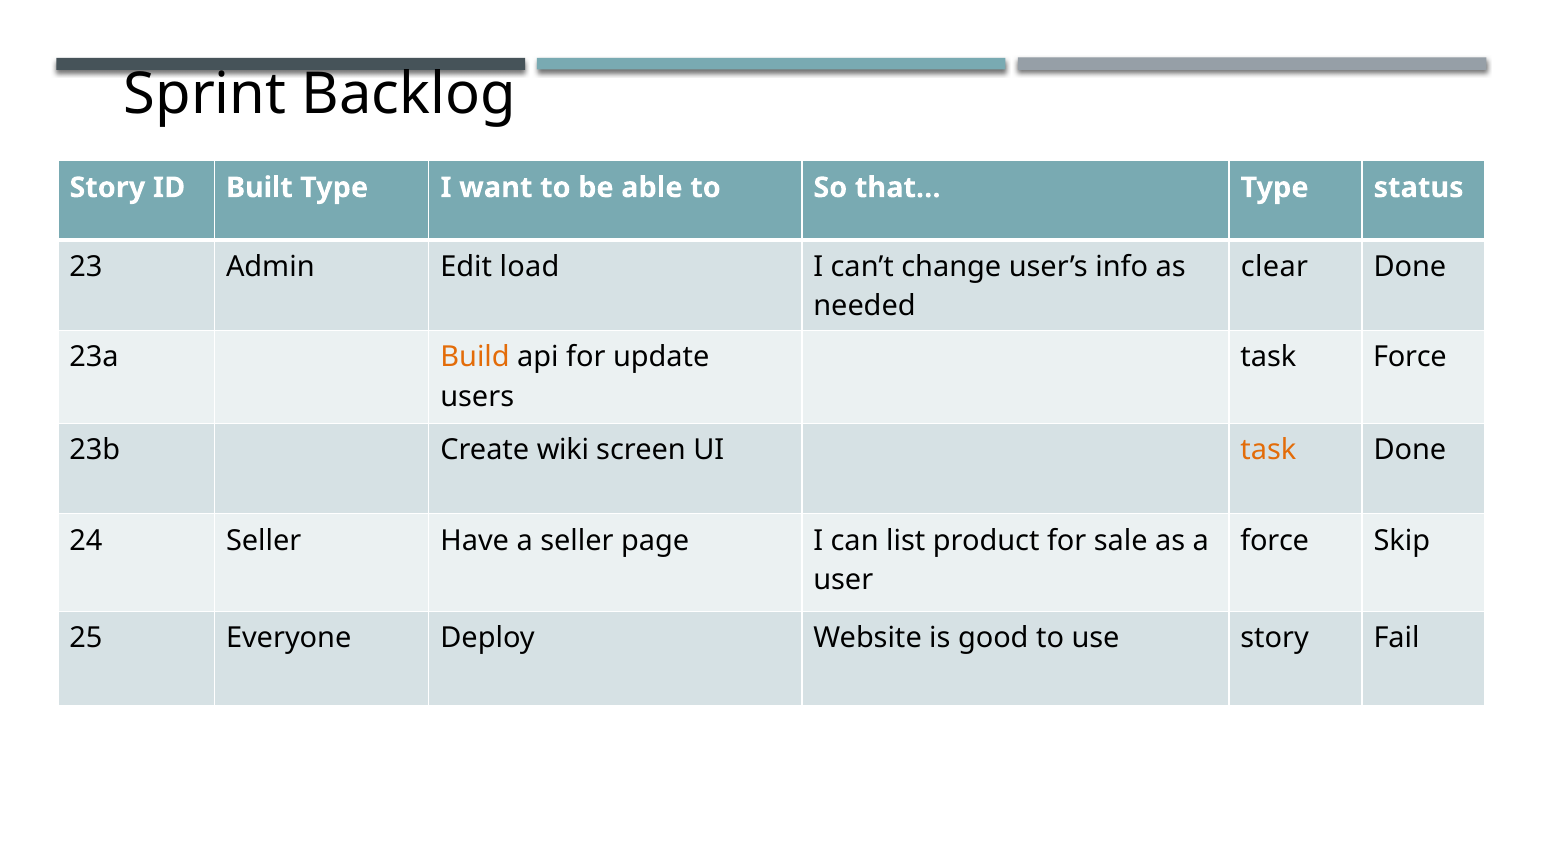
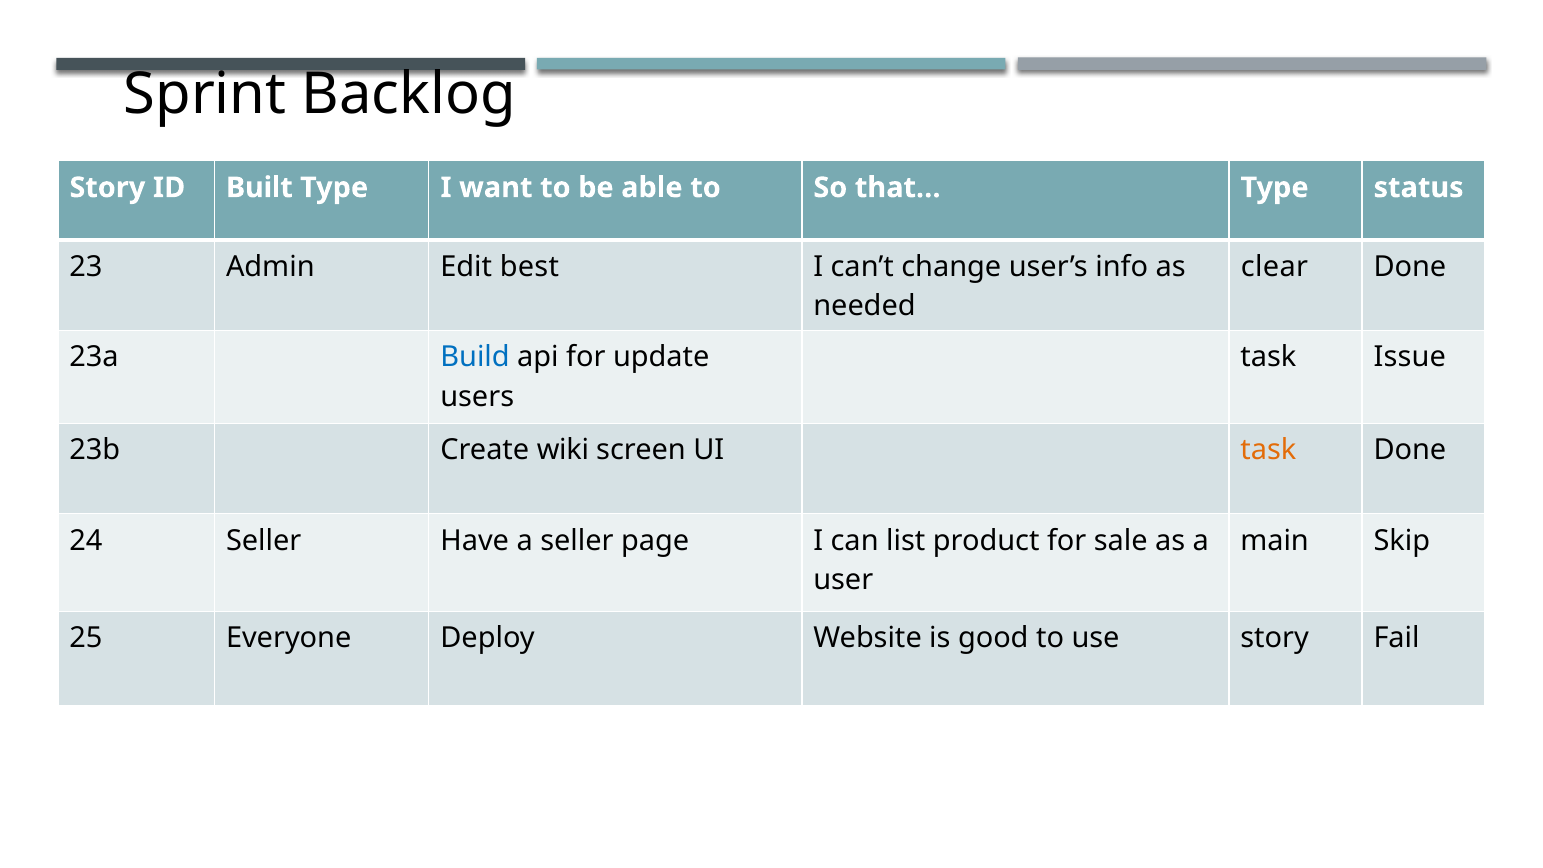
load: load -> best (529, 267)
Build colour: orange -> blue (475, 357)
task Force: Force -> Issue (1410, 357)
force: force -> main (1275, 541)
